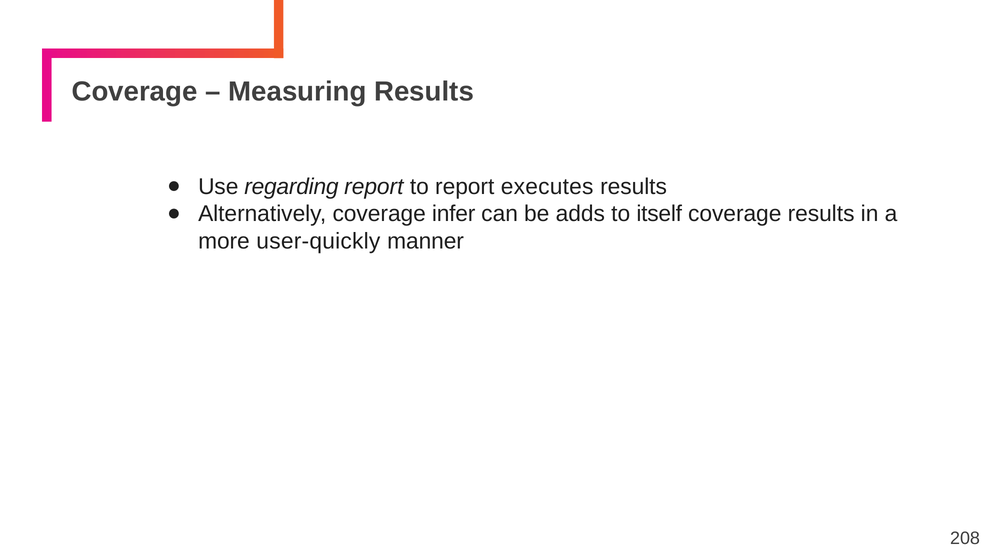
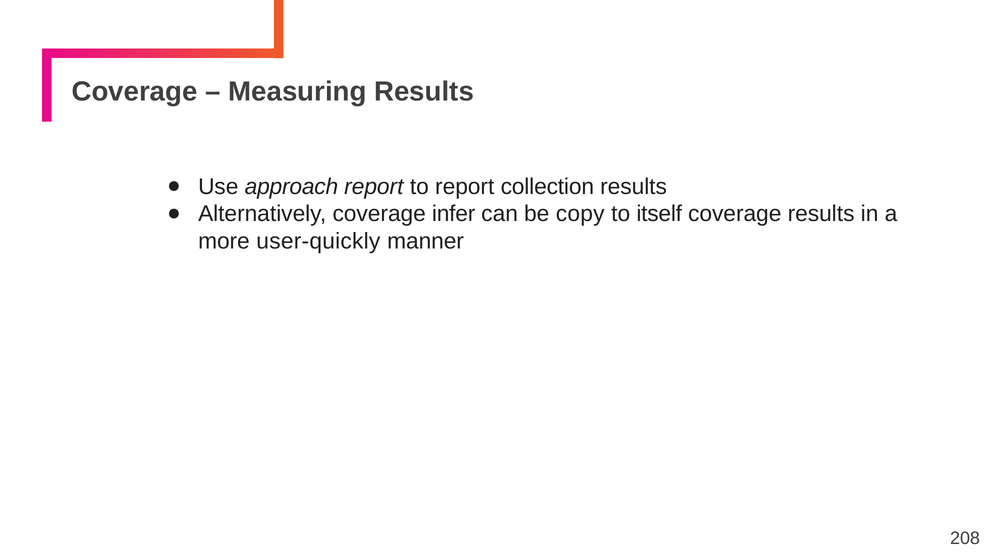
regarding: regarding -> approach (291, 187)
executes: executes -> collection (547, 187)
adds: adds -> copy (580, 214)
